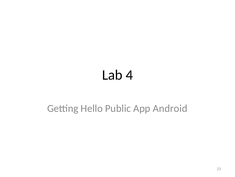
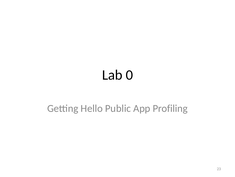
4: 4 -> 0 (129, 75)
Android: Android -> Profiling (170, 108)
